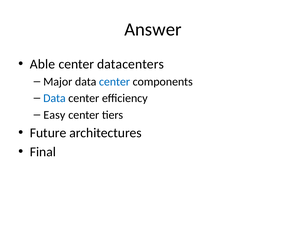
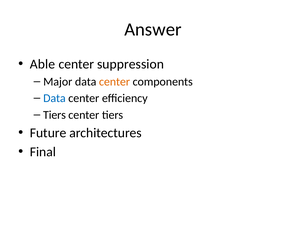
datacenters: datacenters -> suppression (131, 64)
center colour: blue -> orange (114, 82)
Easy: Easy -> Tiers (54, 115)
